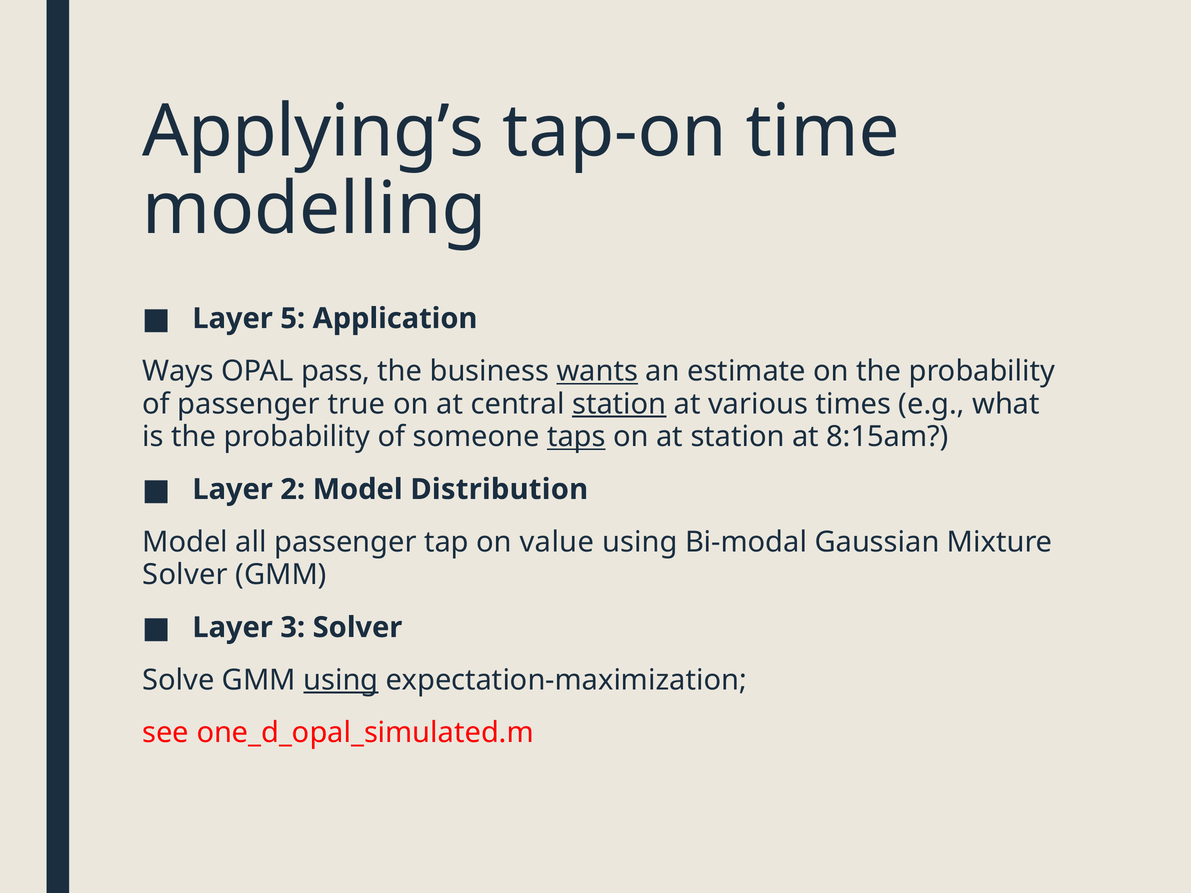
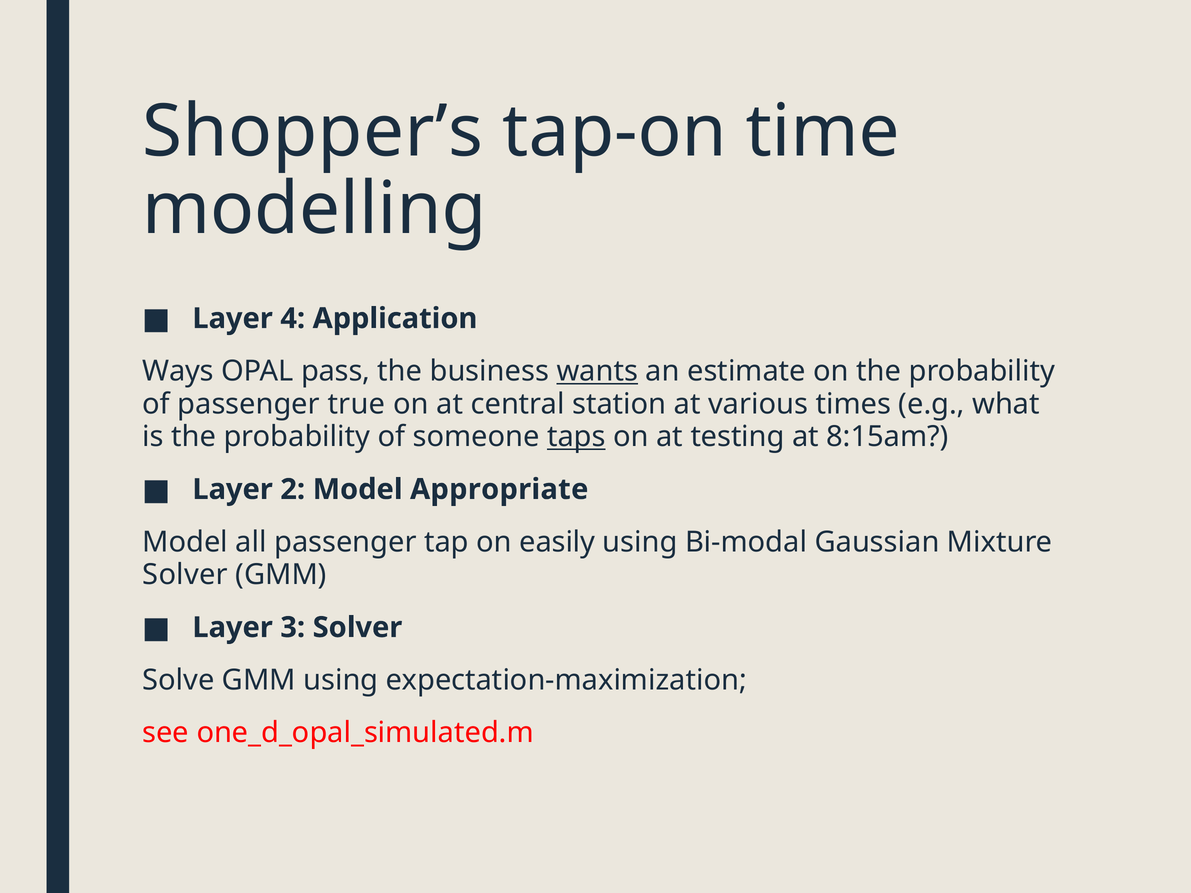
Applying’s: Applying’s -> Shopper’s (313, 132)
5: 5 -> 4 (293, 319)
station underline: present -> none (619, 404)
at station: station -> testing (738, 437)
Distribution: Distribution -> Appropriate (499, 490)
value: value -> easily (557, 542)
using underline: present -> none (341, 680)
